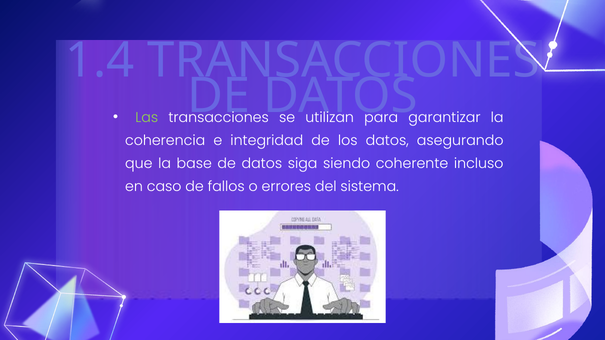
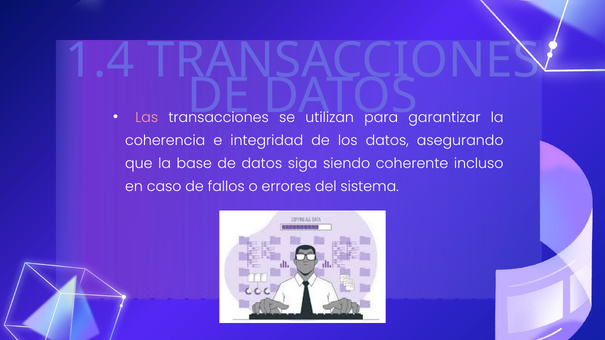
Las colour: light green -> pink (147, 117)
